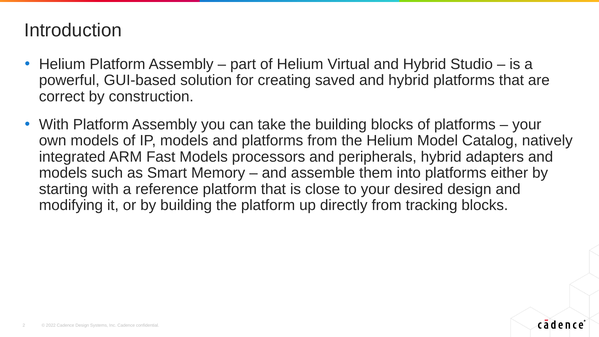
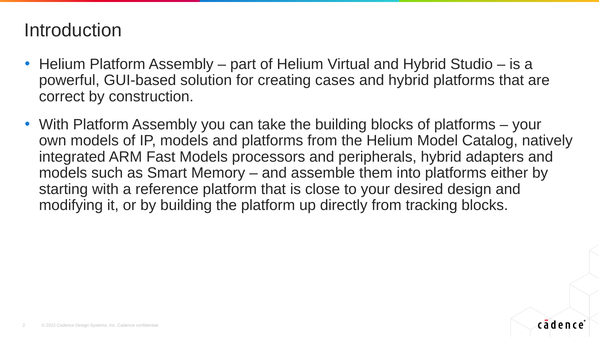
saved: saved -> cases (335, 80)
